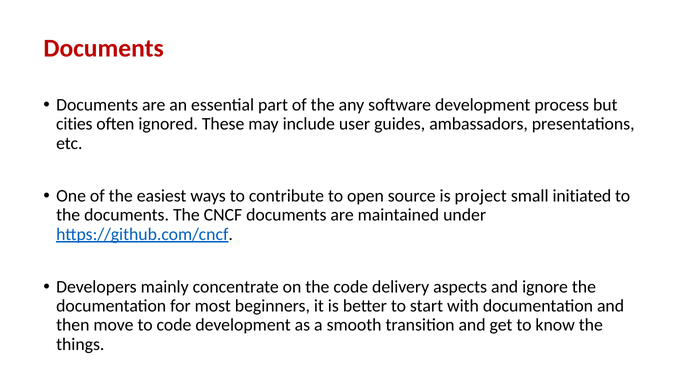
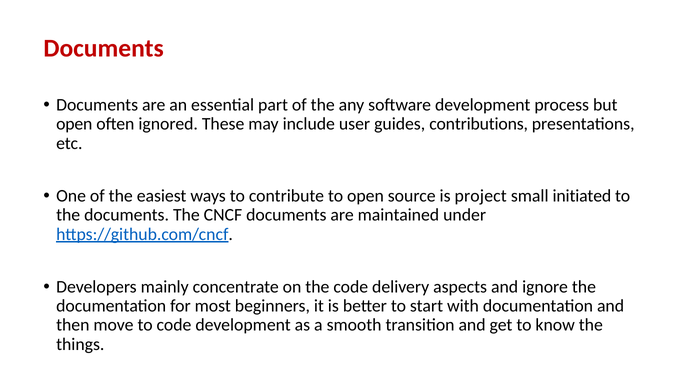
cities: cities -> open (74, 124)
ambassadors: ambassadors -> contributions (479, 124)
